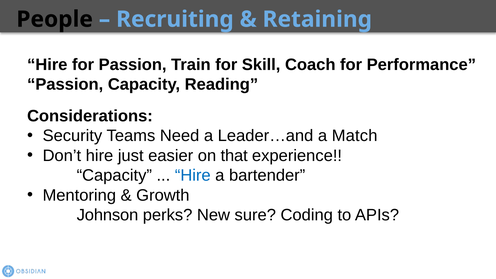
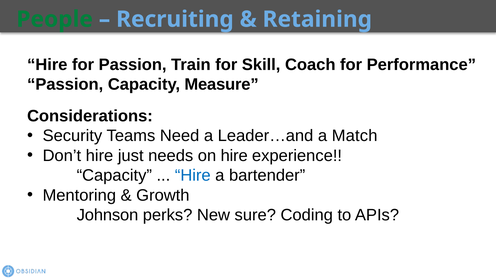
People colour: black -> green (55, 19)
Reading: Reading -> Measure (222, 85)
easier: easier -> needs (171, 156)
on that: that -> hire (234, 156)
